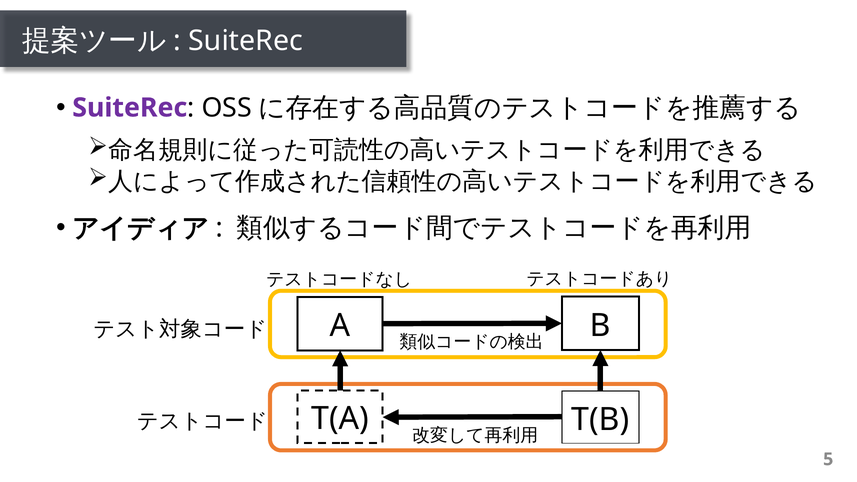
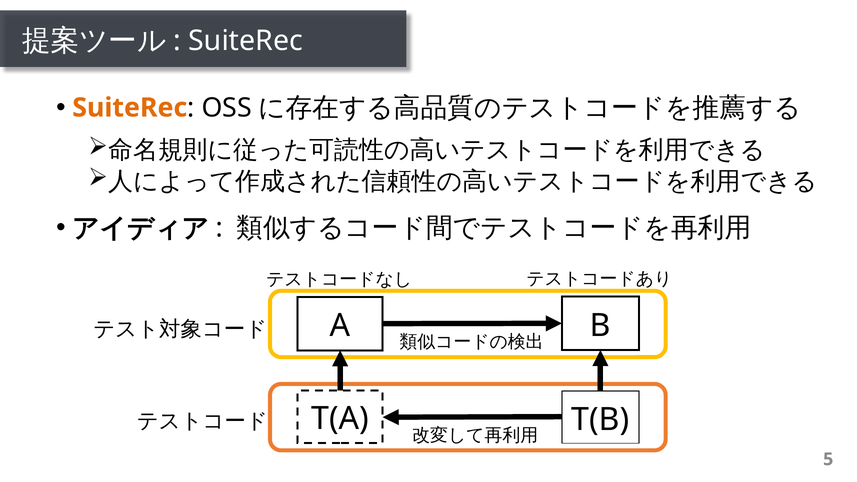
SuiteRec colour: purple -> orange (130, 108)
